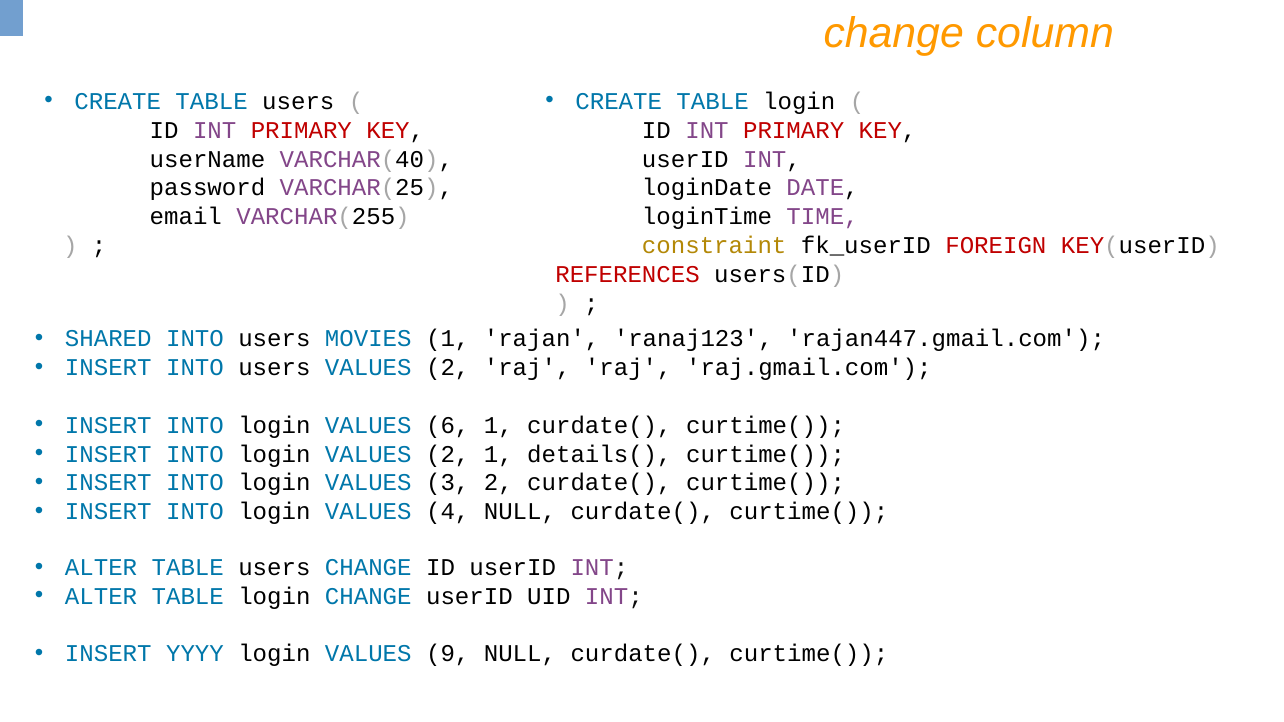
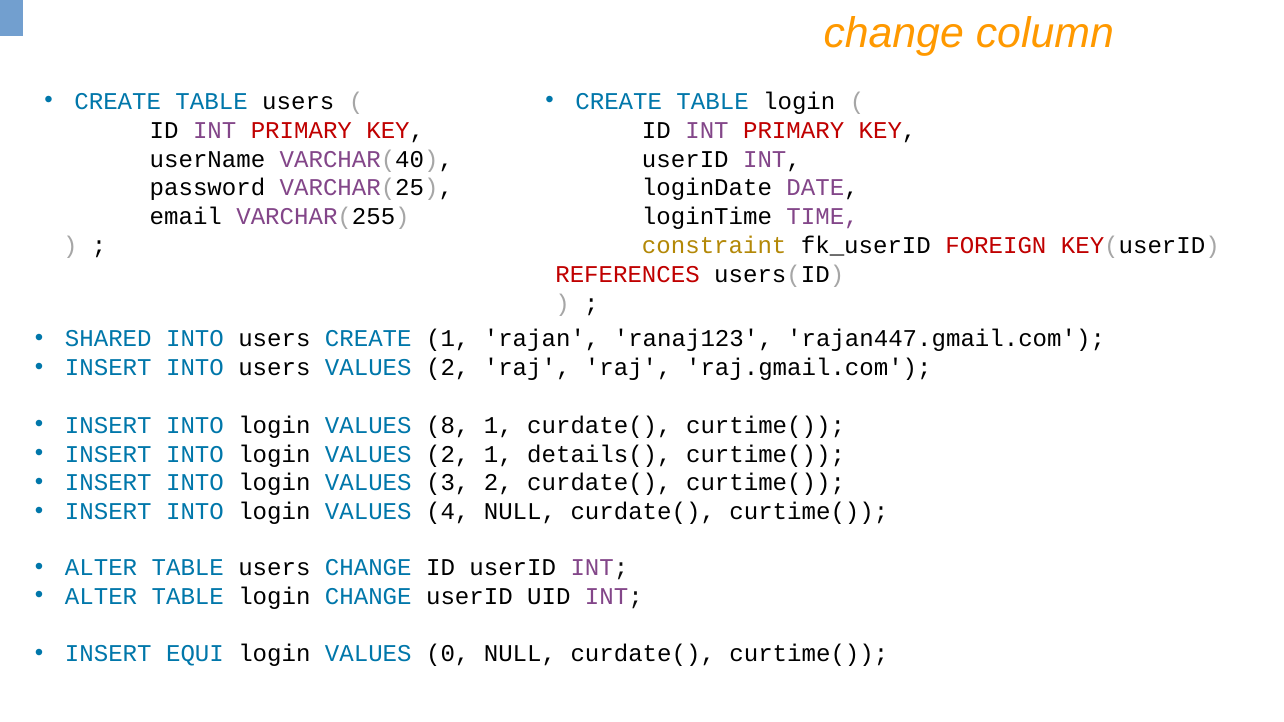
users MOVIES: MOVIES -> CREATE (368, 339)
6: 6 -> 8 (448, 425)
YYYY: YYYY -> EQUI (195, 654)
9: 9 -> 0 (448, 654)
